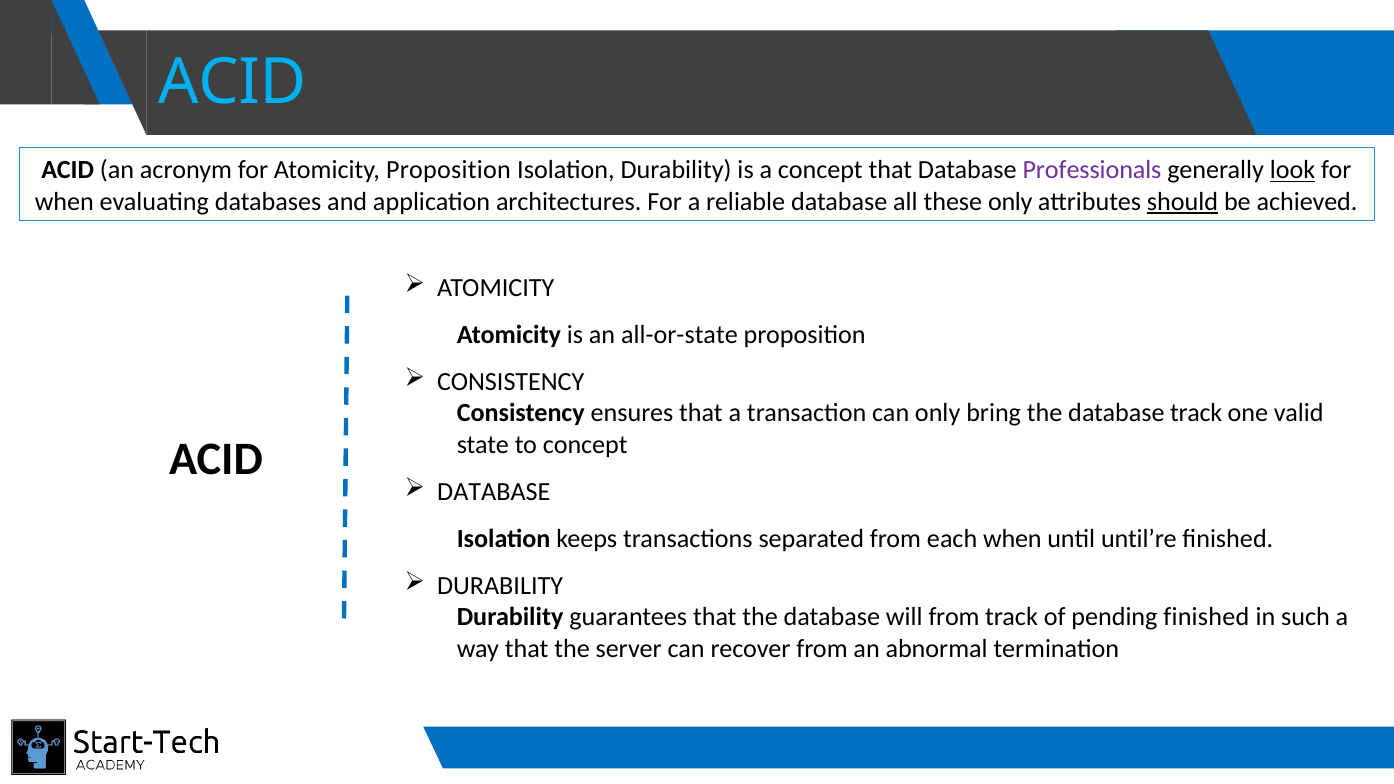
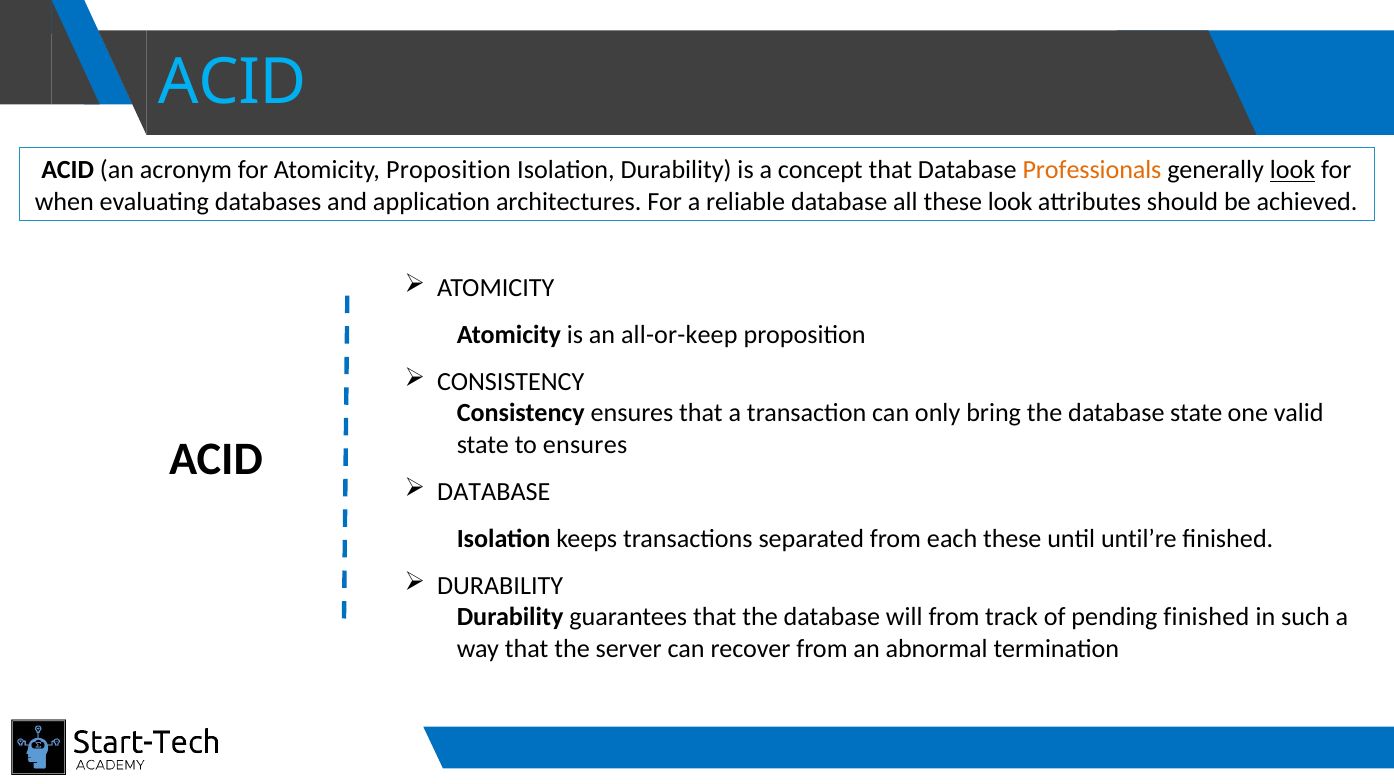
Professionals colour: purple -> orange (1092, 170)
these only: only -> look (1010, 202)
should underline: present -> none (1183, 202)
all-or-state: all-or-state -> all-or-keep (679, 335)
database track: track -> state (1196, 413)
to concept: concept -> ensures (585, 445)
each when: when -> these (1012, 539)
